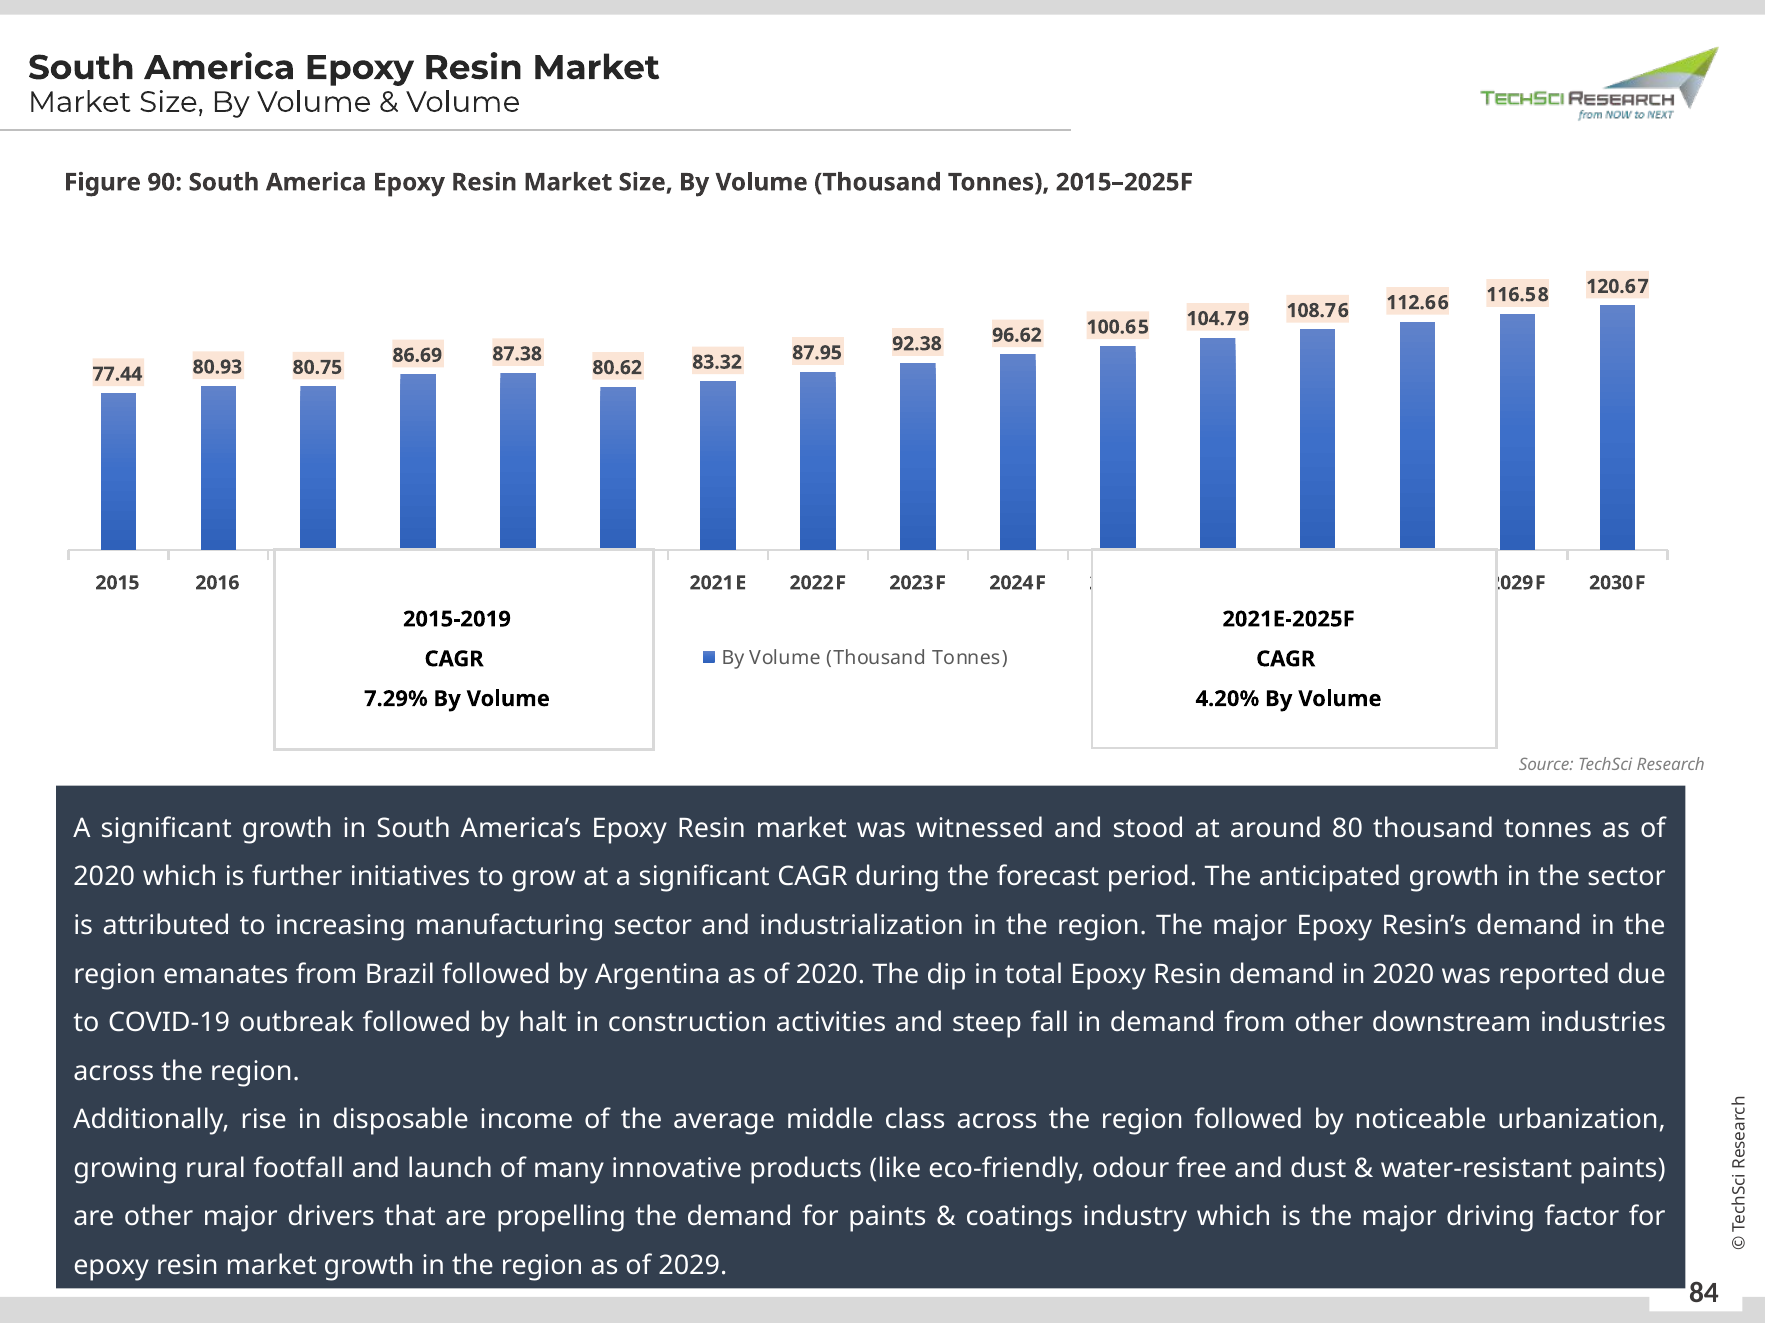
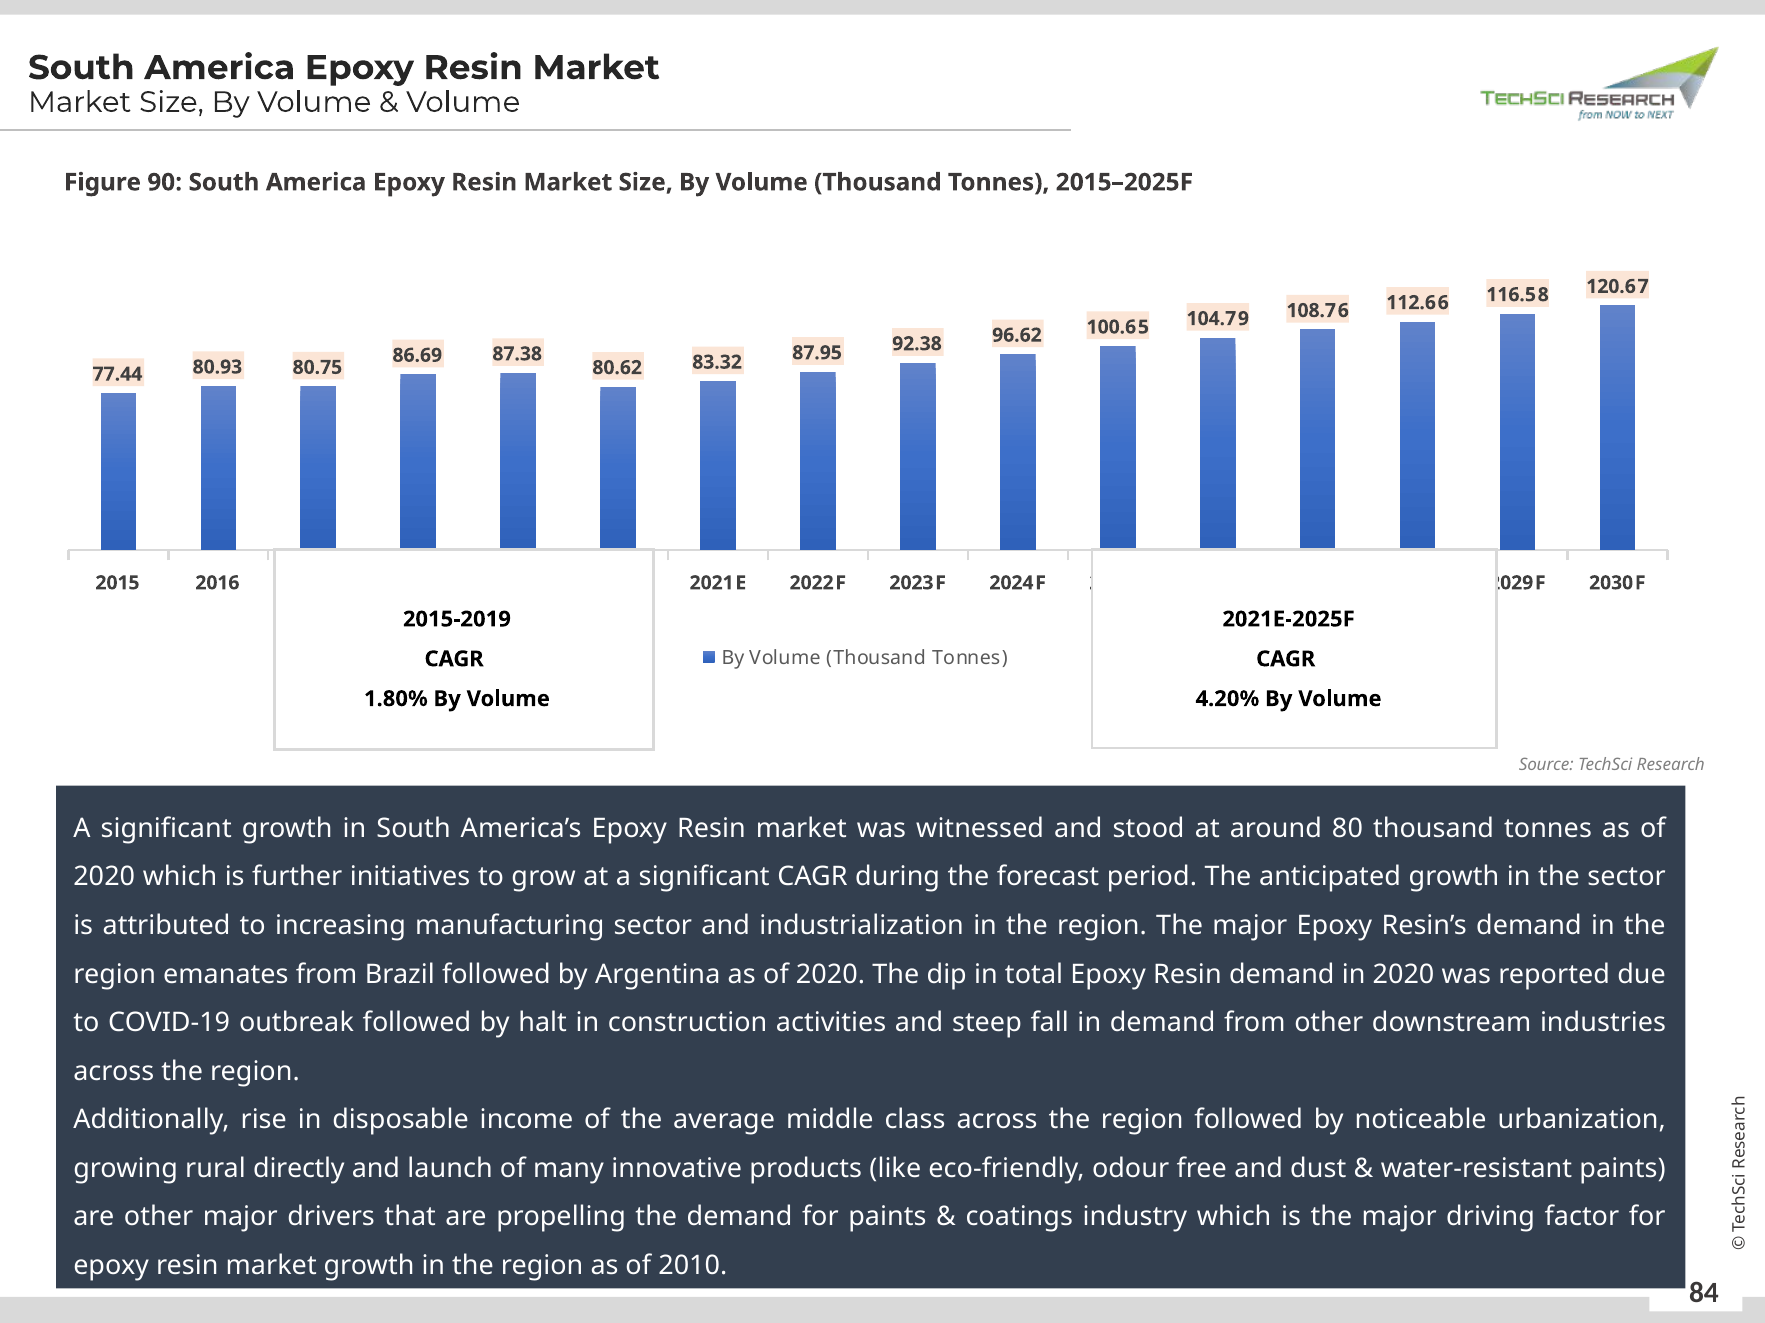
7.29%: 7.29% -> 1.80% (396, 699)
footfall: footfall -> directly (299, 1169)
2029: 2029 -> 2010 (693, 1266)
